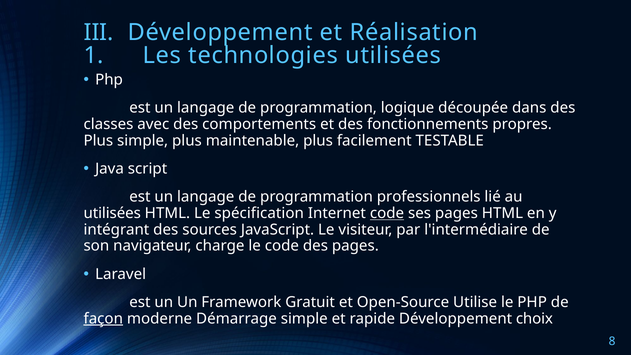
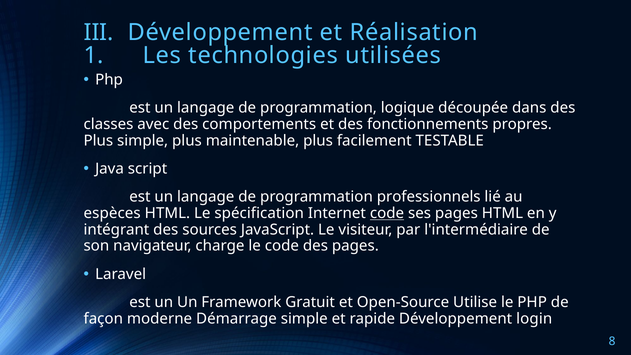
utilisées: utilisées -> espèces (112, 213)
façon underline: present -> none (103, 319)
choix: choix -> login (534, 319)
